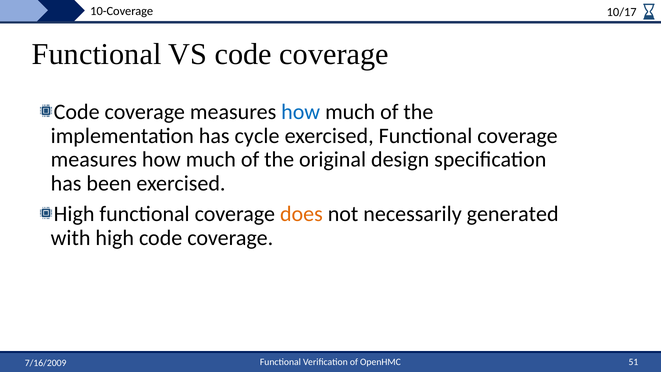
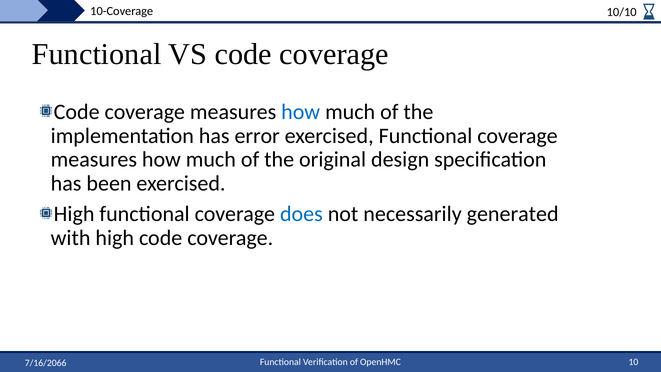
10/17: 10/17 -> 10/10 (622, 12)
cycle: cycle -> error (257, 136)
does colour: orange -> blue (301, 214)
51: 51 -> 10 (633, 362)
7/16/2009: 7/16/2009 -> 7/16/2066 (46, 363)
